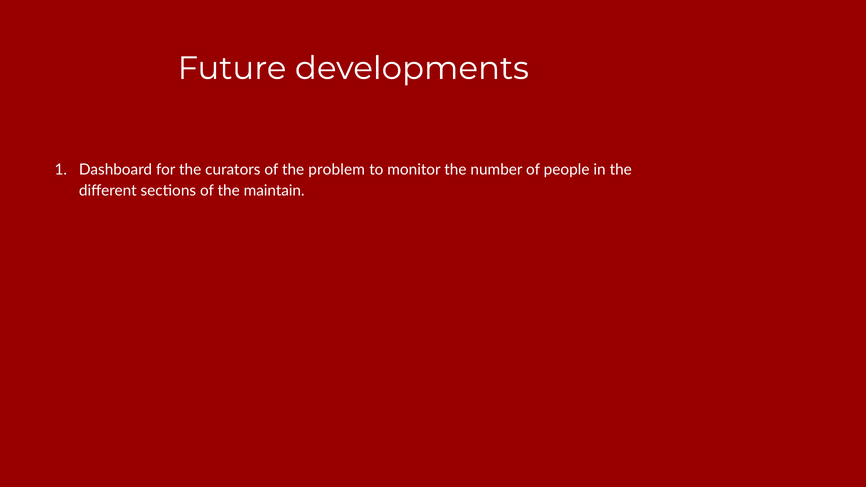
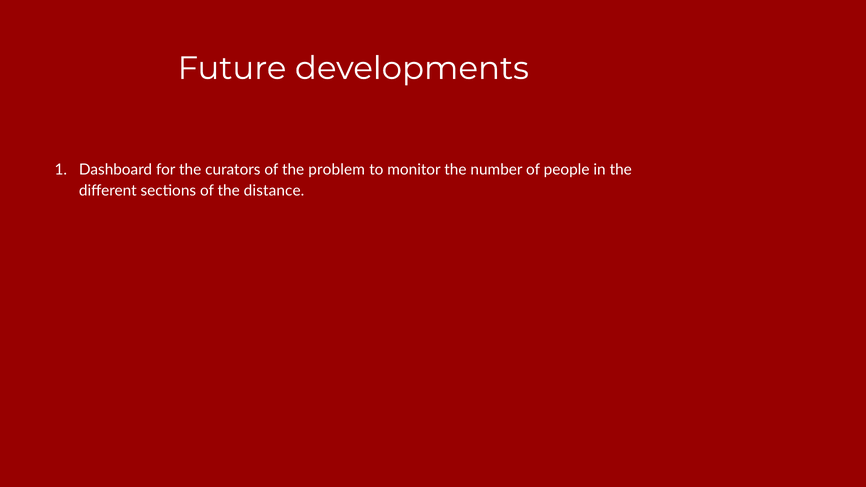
maintain: maintain -> distance (274, 191)
